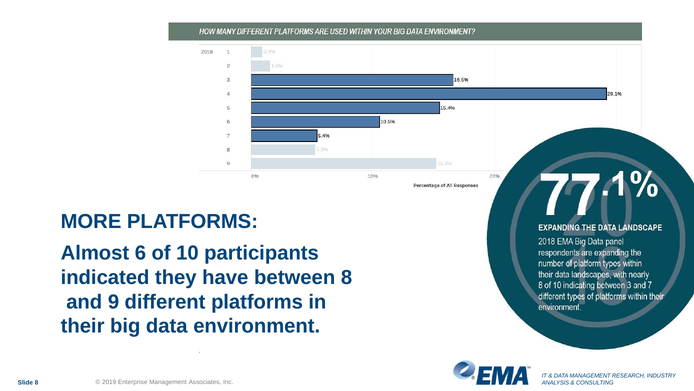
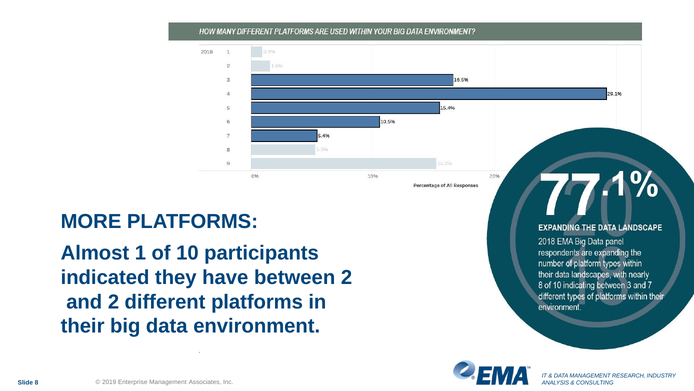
6: 6 -> 1 (140, 253)
between 8: 8 -> 2 (347, 277)
and 9: 9 -> 2 (114, 301)
